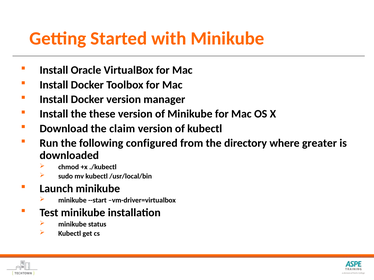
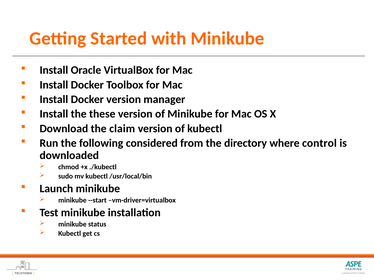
configured: configured -> considered (152, 143)
greater: greater -> control (319, 143)
